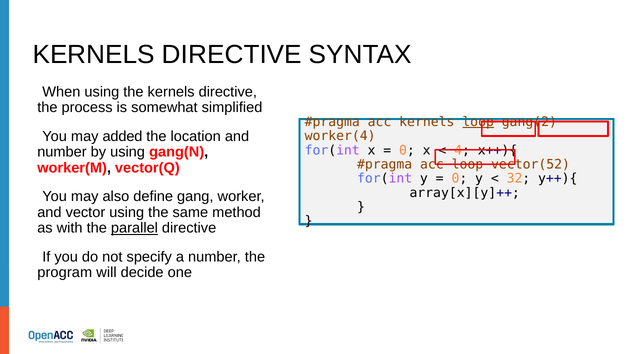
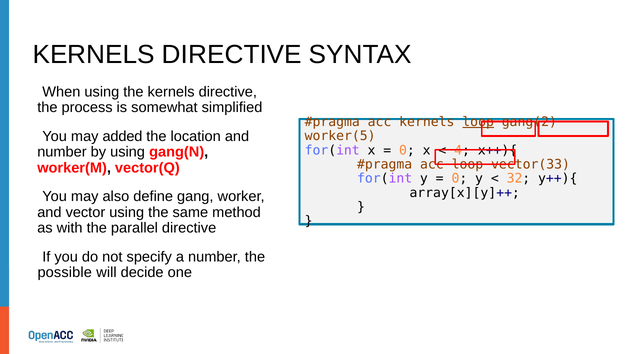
worker(4: worker(4 -> worker(5 (340, 136)
vector(52: vector(52 -> vector(33 (531, 164)
parallel underline: present -> none (134, 228)
program: program -> possible (65, 273)
